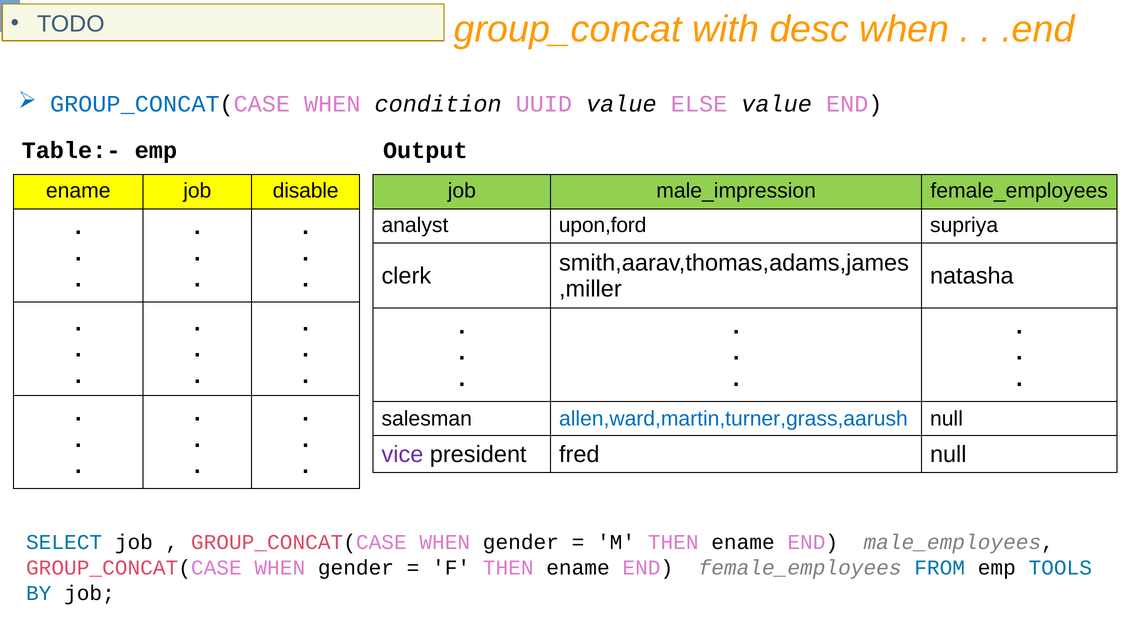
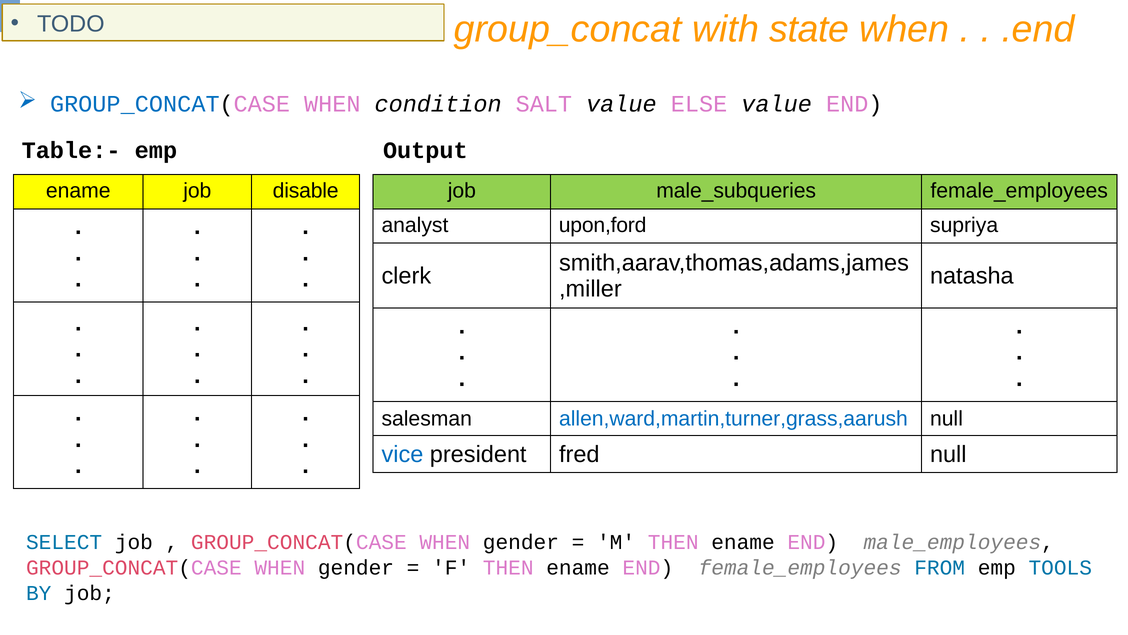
desc: desc -> state (809, 29)
UUID: UUID -> SALT (544, 104)
male_impression: male_impression -> male_subqueries (736, 191)
vice colour: purple -> blue (402, 454)
